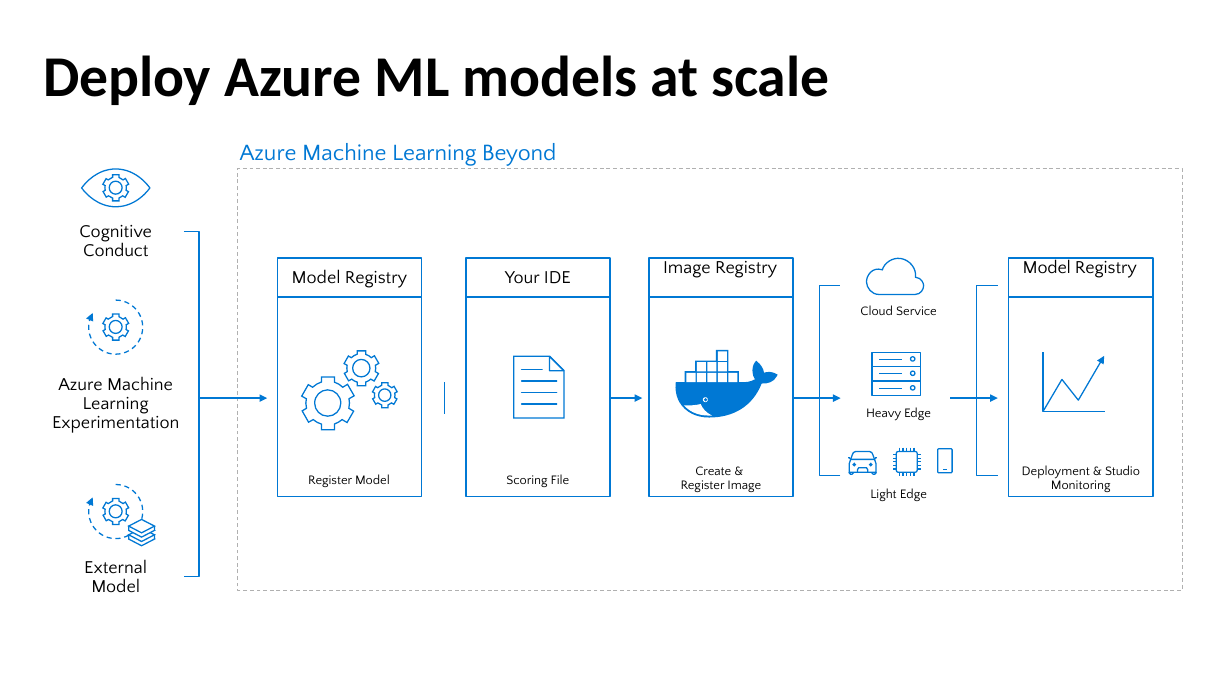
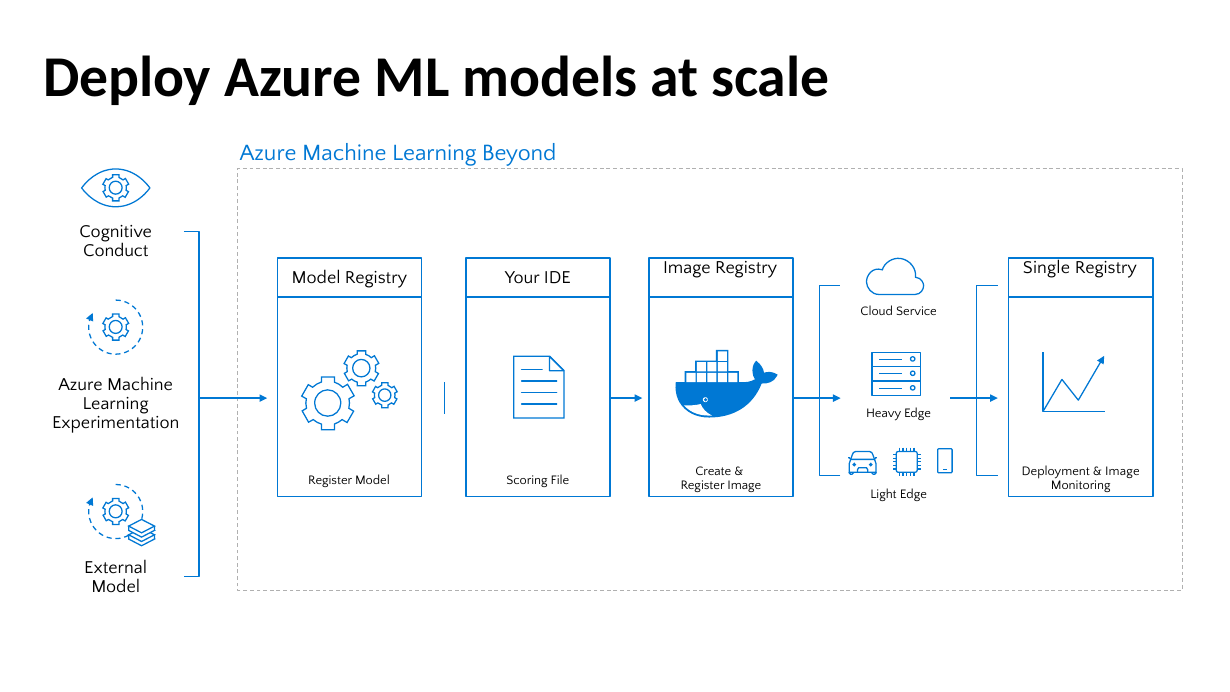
Model: Model -> Single (1047, 268)
Studio: Studio -> Image (1122, 471)
